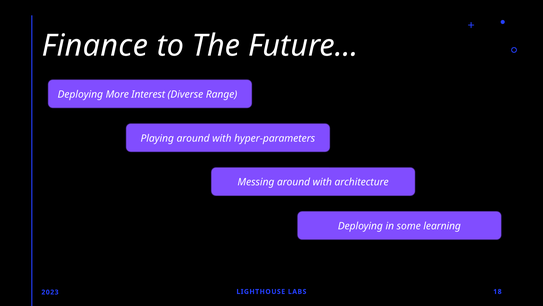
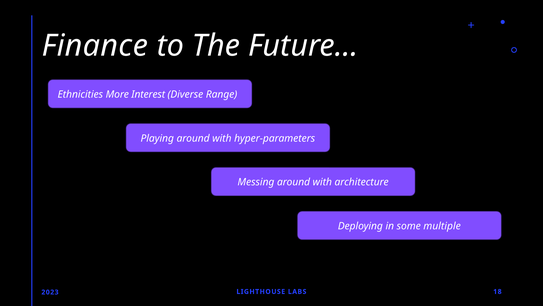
Deploying: Deploying -> Ethnicities (80, 94)
learning: learning -> multiple (442, 226)
